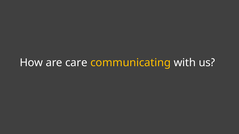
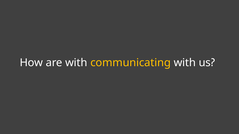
are care: care -> with (76, 63)
